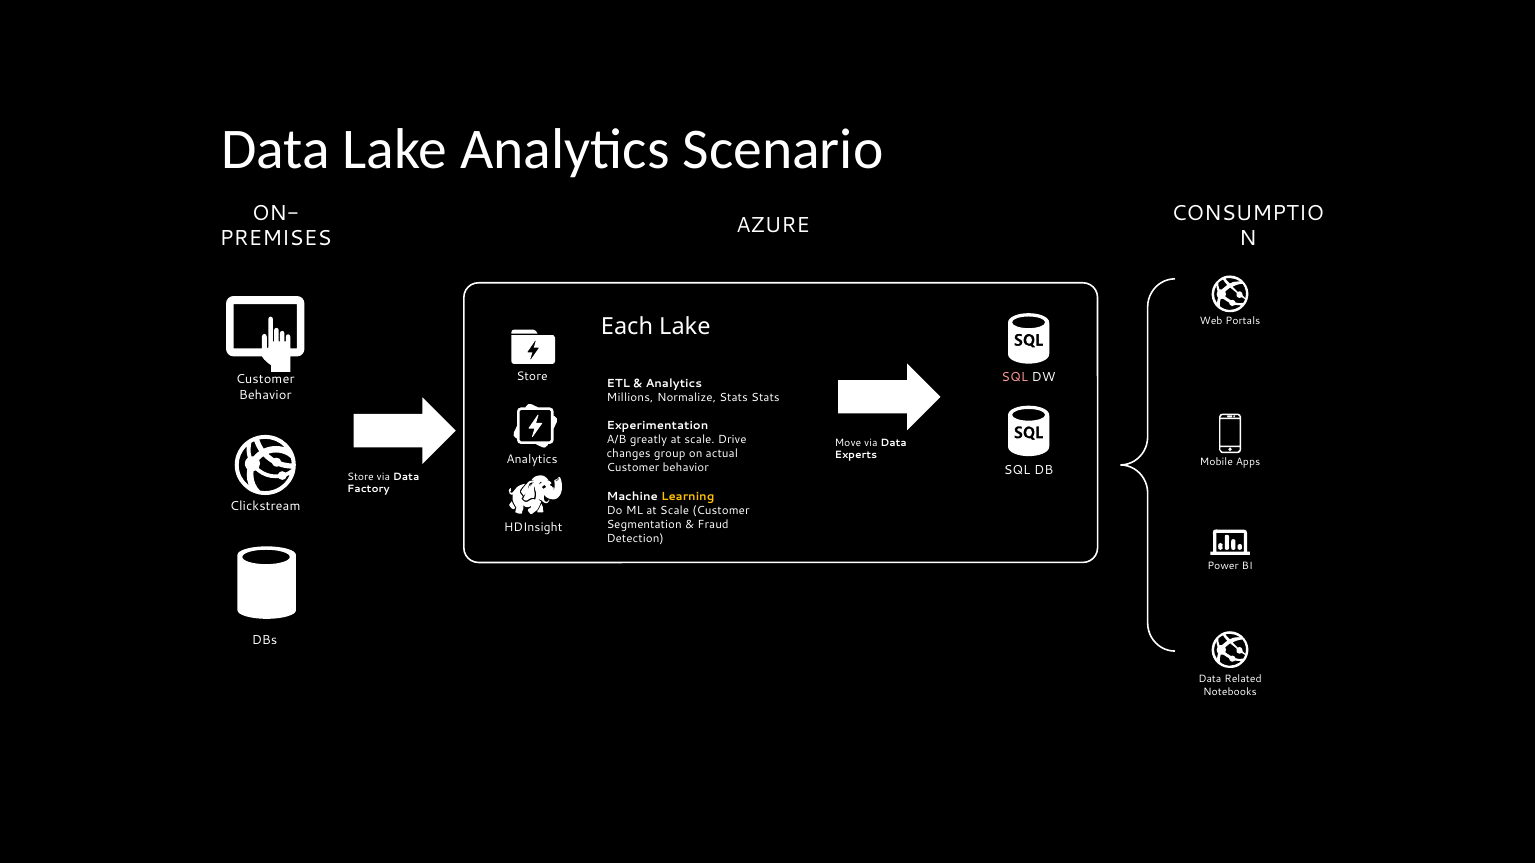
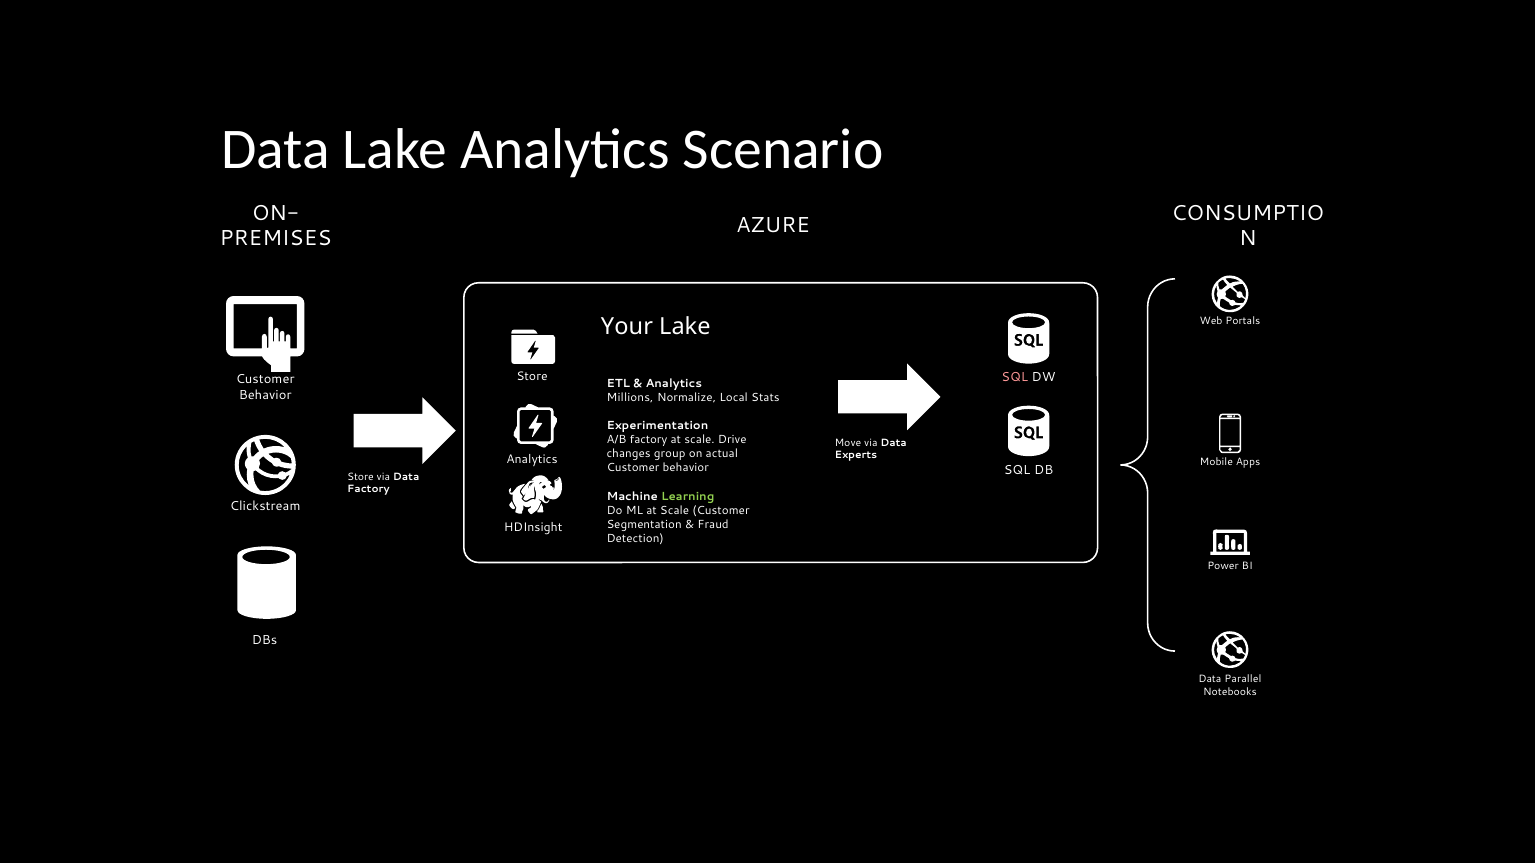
Each: Each -> Your (627, 327)
Normalize Stats: Stats -> Local (734, 398)
A/B greatly: greatly -> factory (649, 440)
Learning colour: yellow -> light green (688, 496)
Related: Related -> Parallel (1243, 679)
